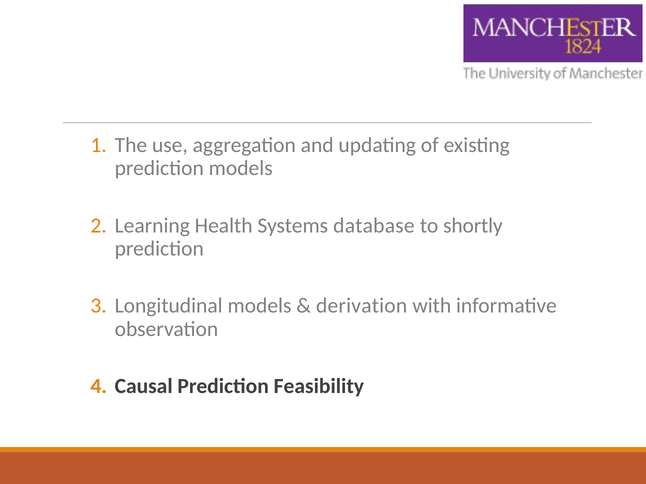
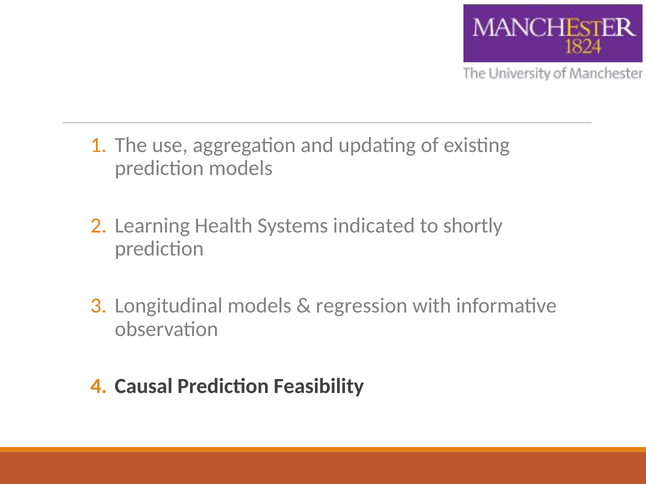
database: database -> indicated (374, 226)
derivation: derivation -> regression (362, 306)
